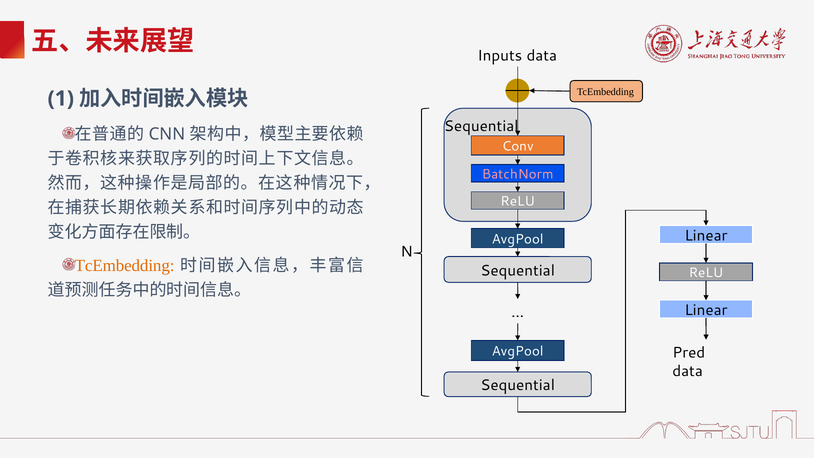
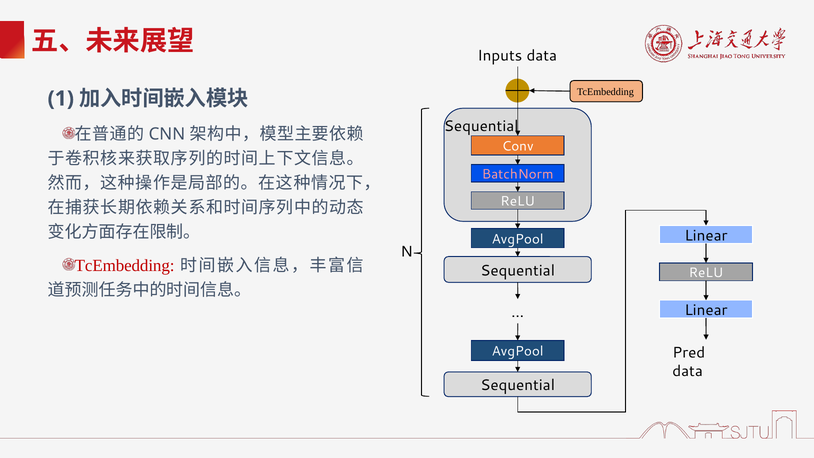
TcEmbedding colour: orange -> red (125, 265)
